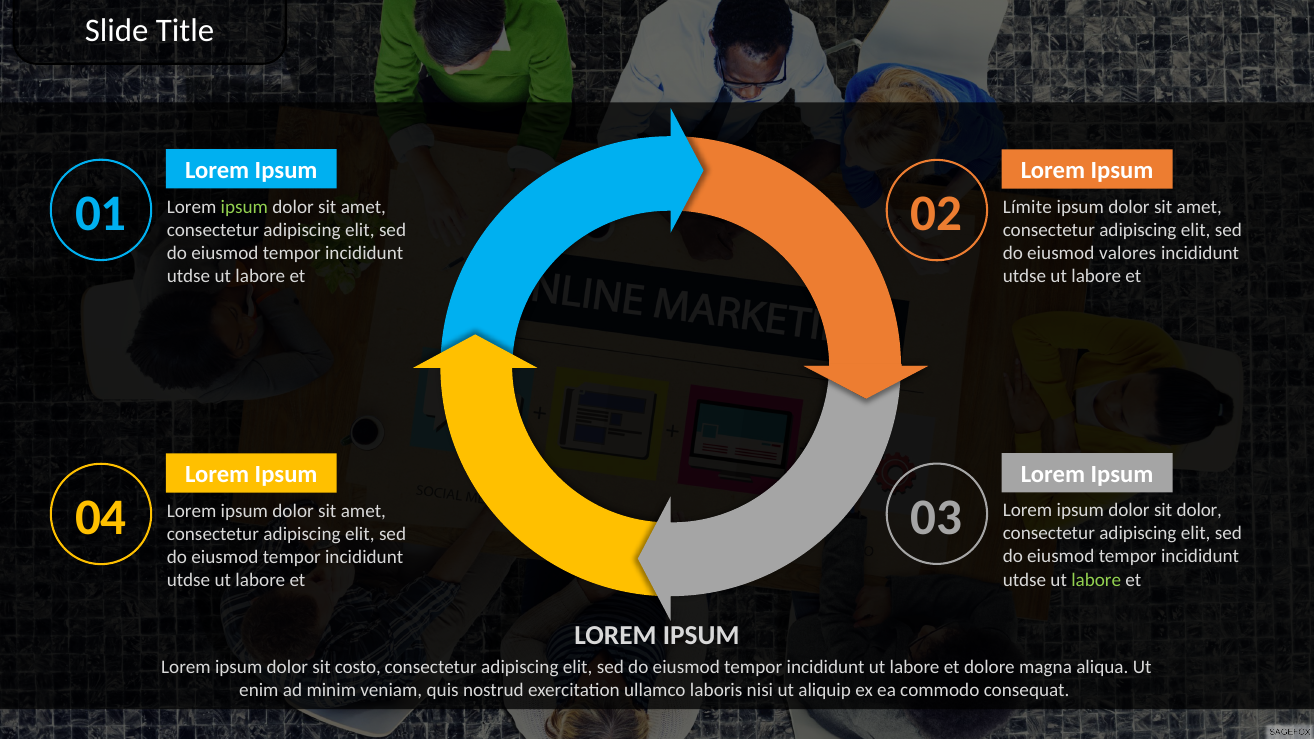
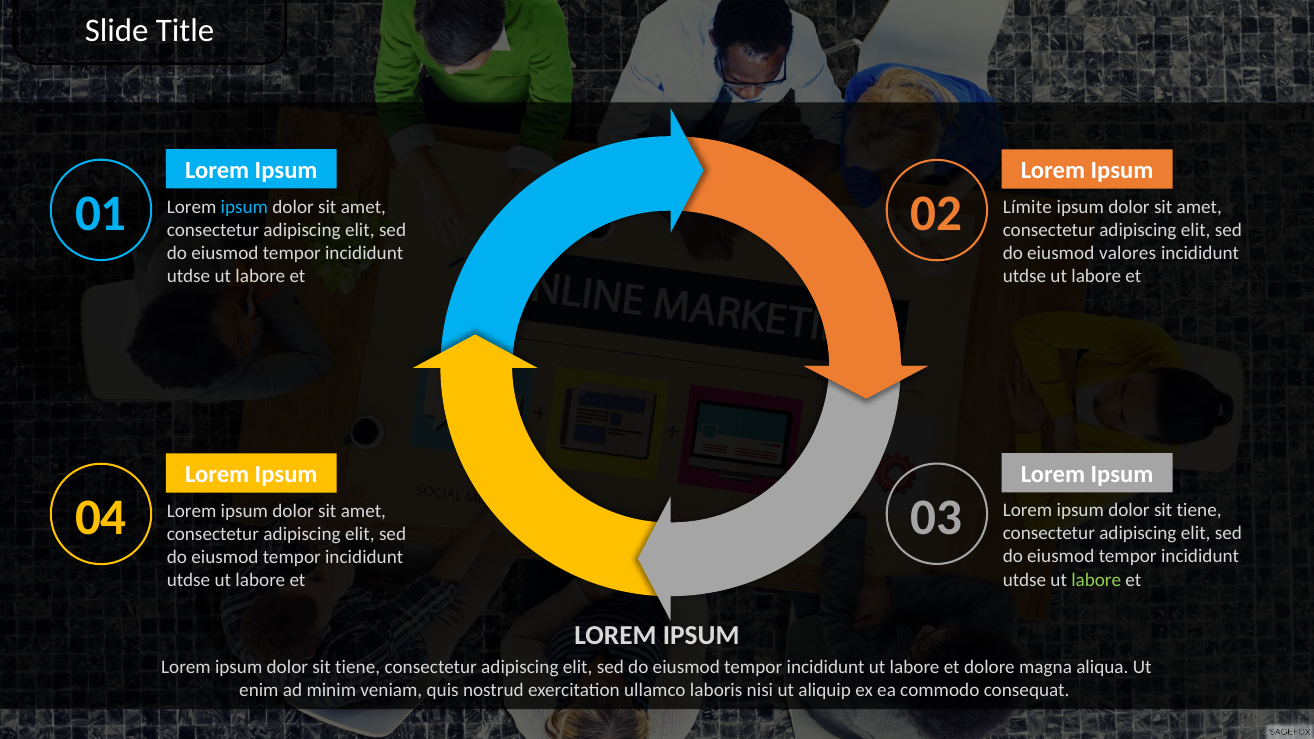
ipsum colour: light green -> light blue (244, 207)
dolor: dolor -> tiene (1199, 511)
costo: costo -> tiene (358, 667)
